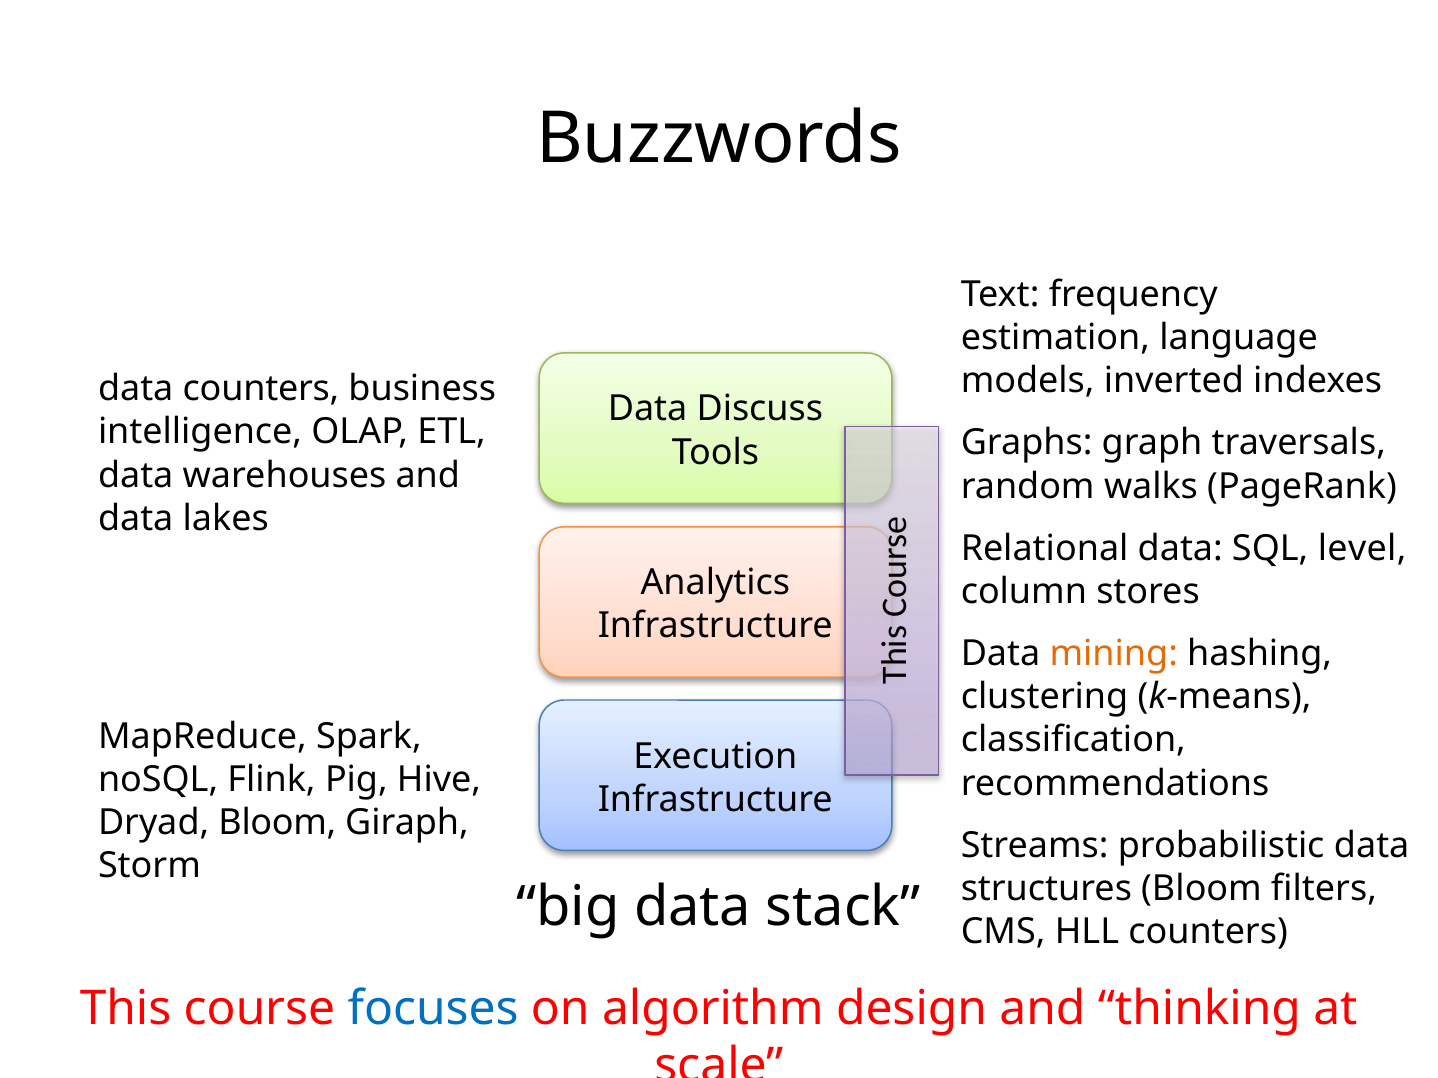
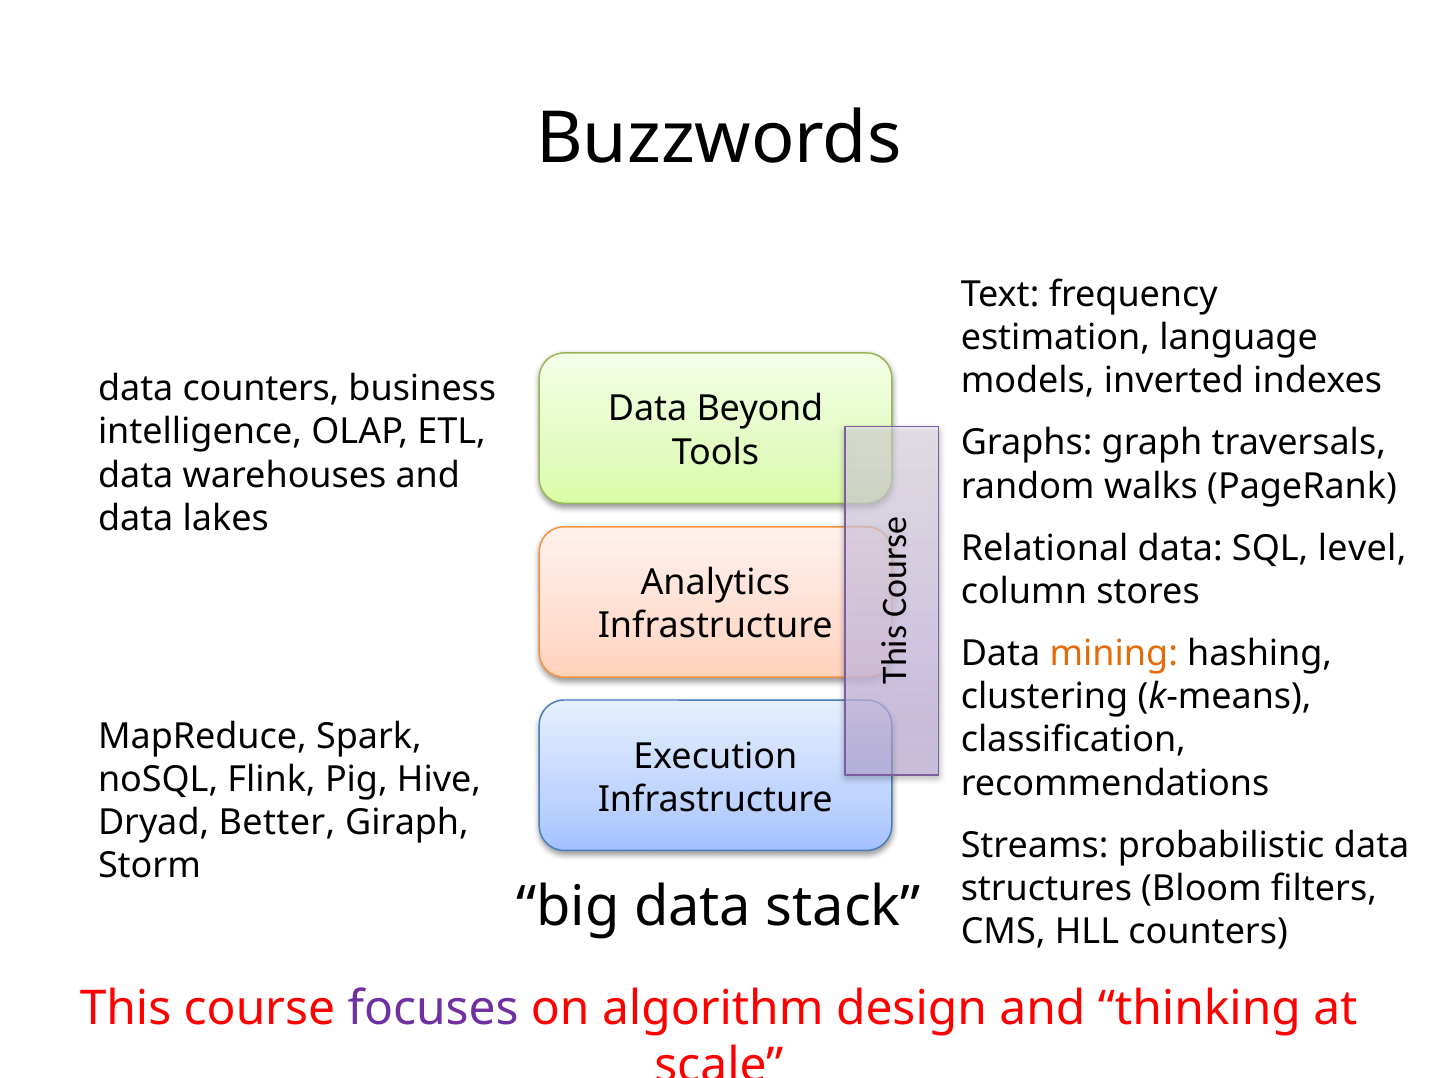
Discuss: Discuss -> Beyond (760, 409)
Dryad Bloom: Bloom -> Better (277, 823)
focuses colour: blue -> purple (433, 1009)
